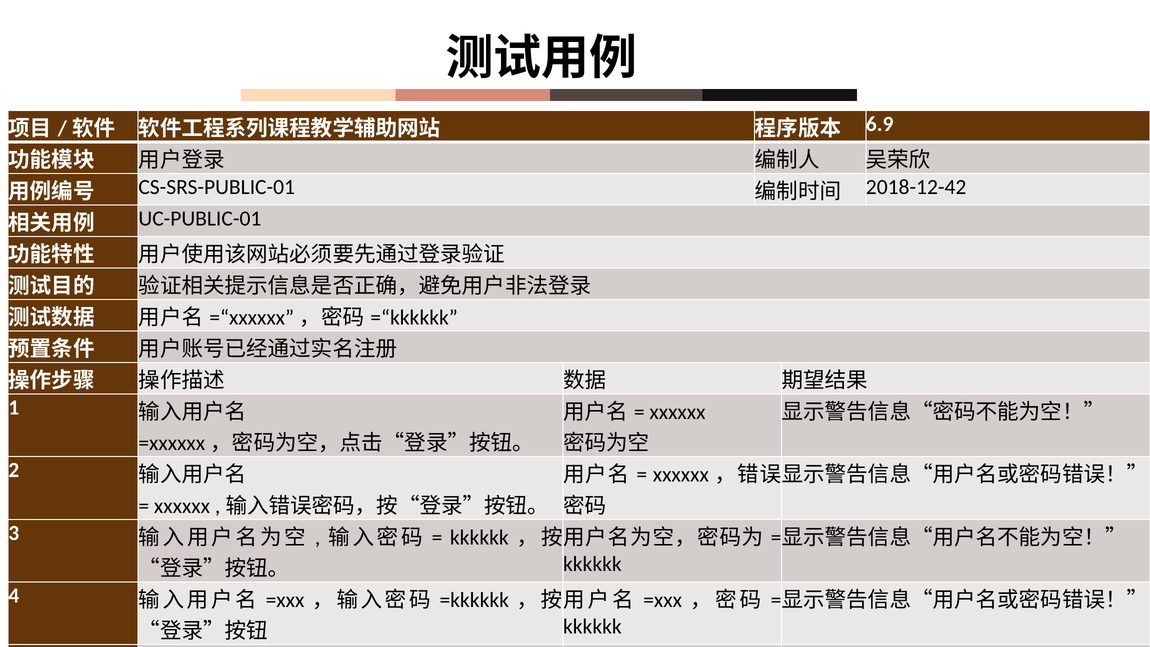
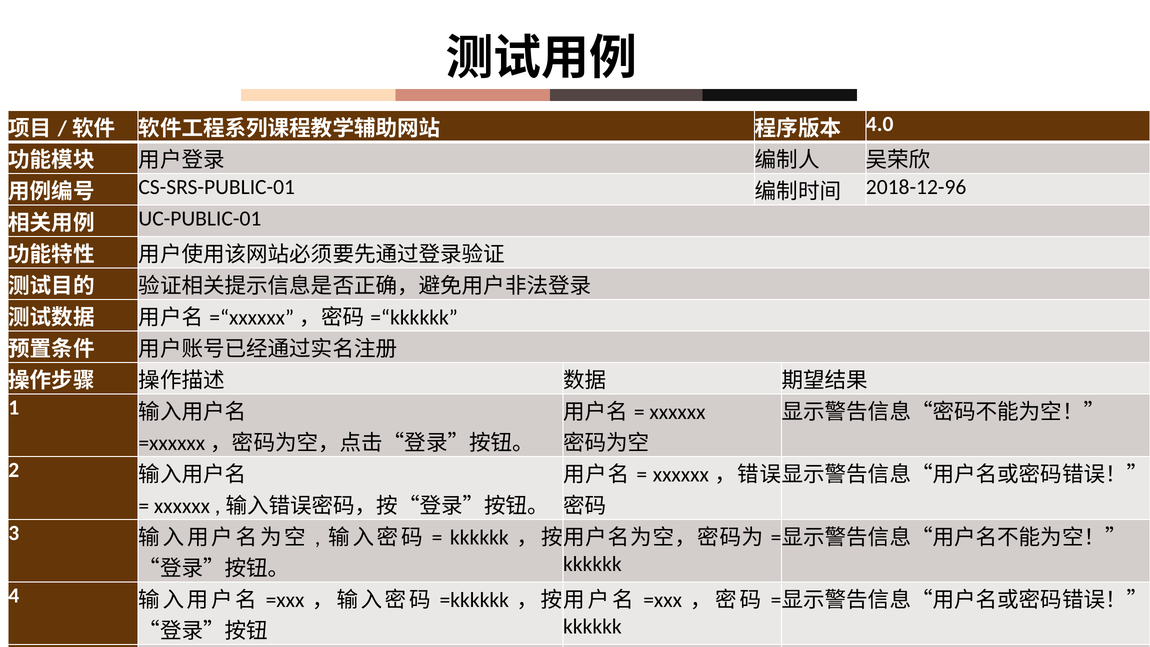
6.9: 6.9 -> 4.0 (880, 124)
2018-12-42: 2018-12-42 -> 2018-12-96 (916, 187)
